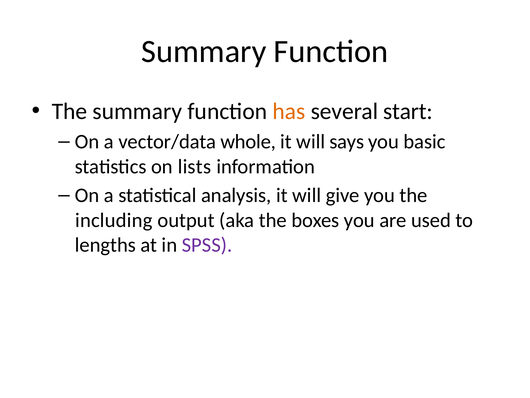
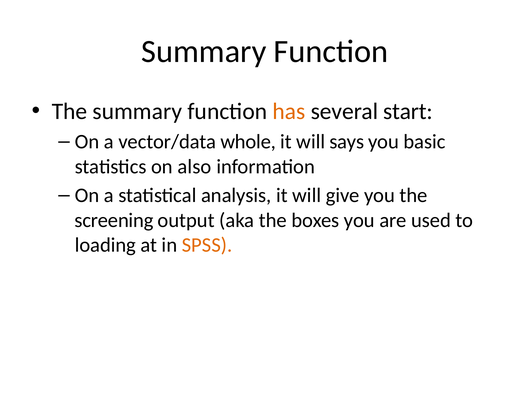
lists: lists -> also (194, 166)
including: including -> screening (114, 220)
lengths: lengths -> loading (105, 245)
SPSS colour: purple -> orange (207, 245)
